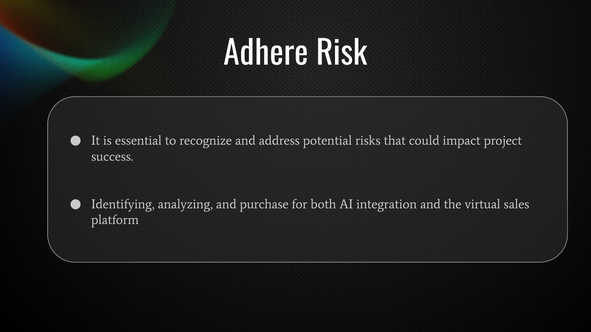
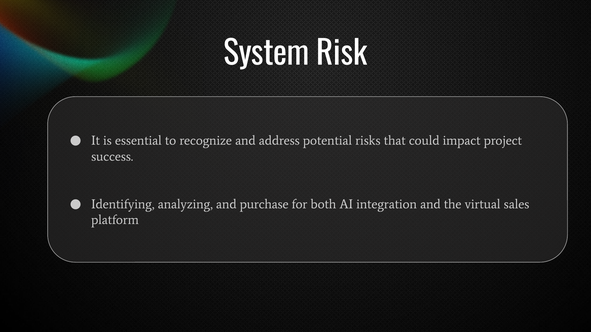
Adhere: Adhere -> System (266, 54)
